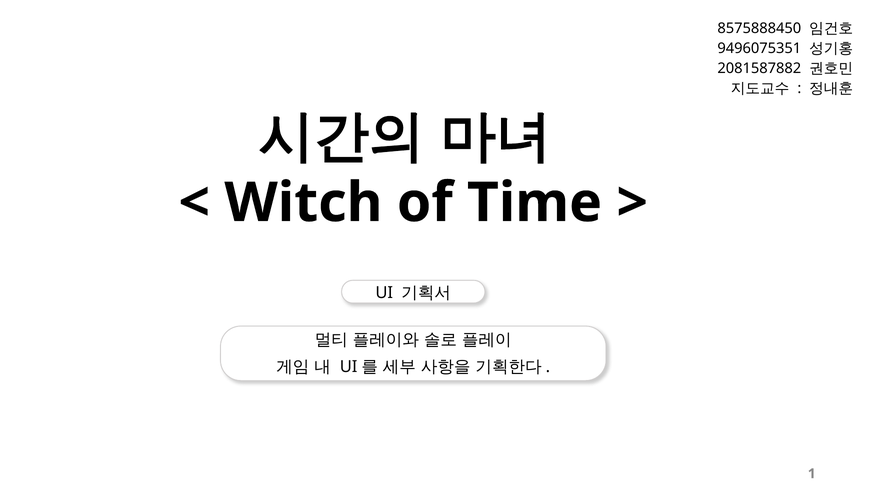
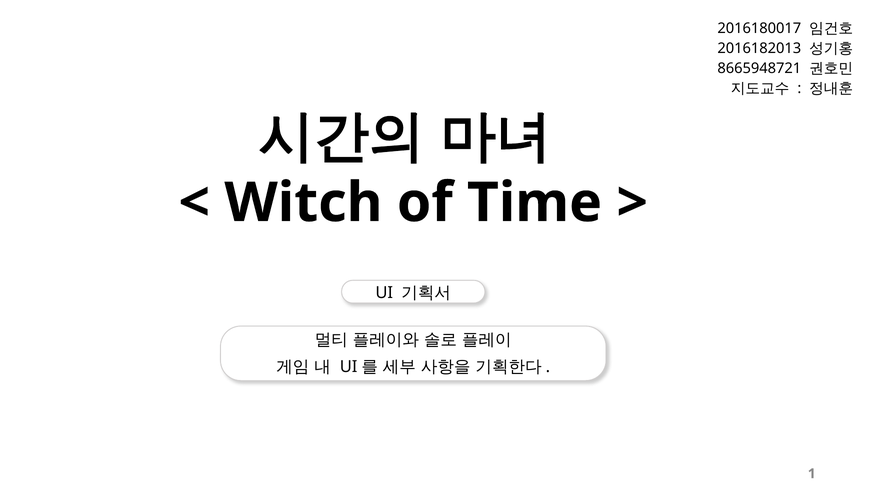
8575888450: 8575888450 -> 2016180017 (759, 28)
9496075351: 9496075351 -> 2016182013 (759, 48)
2081587882: 2081587882 -> 8665948721 (759, 68)
